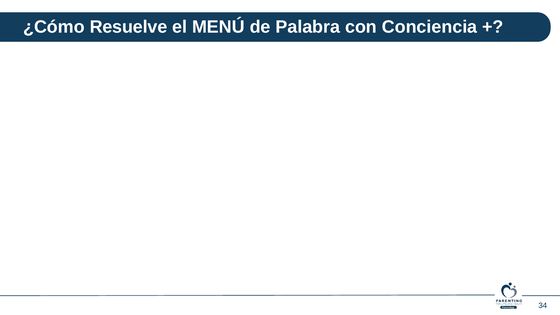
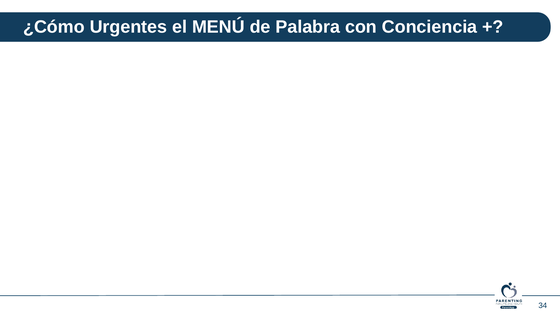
Resuelve: Resuelve -> Urgentes (128, 27)
